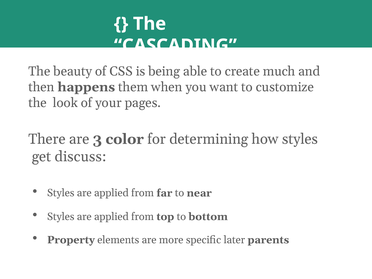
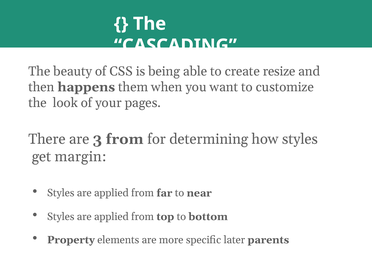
much: much -> resize (279, 71)
3 color: color -> from (125, 139)
discuss: discuss -> margin (81, 157)
